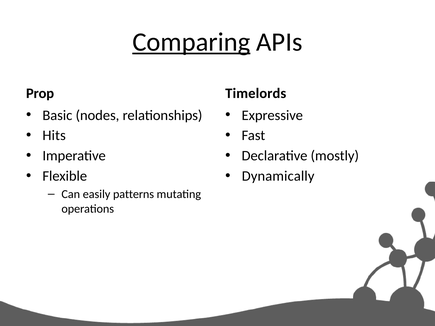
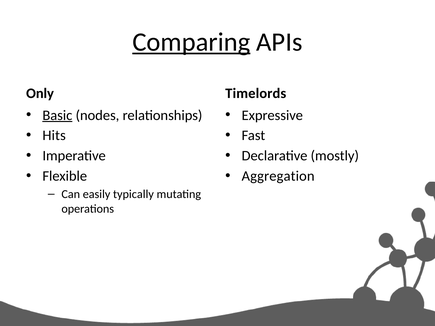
Prop: Prop -> Only (40, 94)
Basic underline: none -> present (57, 115)
Dynamically: Dynamically -> Aggregation (278, 176)
patterns: patterns -> typically (133, 194)
